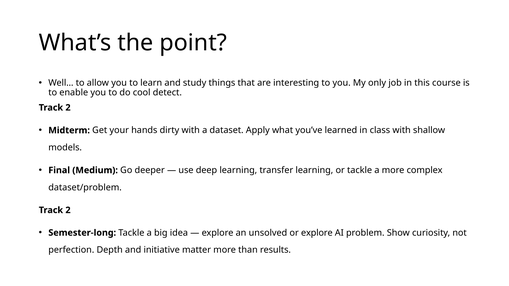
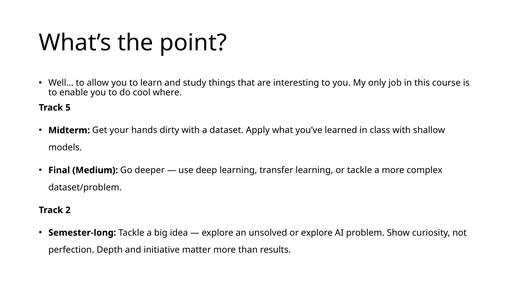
detect: detect -> where (167, 93)
2: 2 -> 5 (68, 108)
